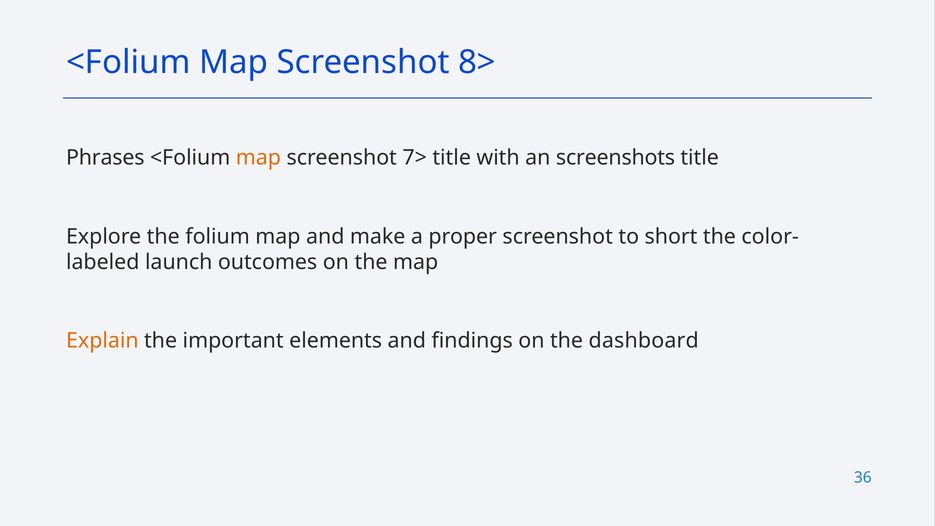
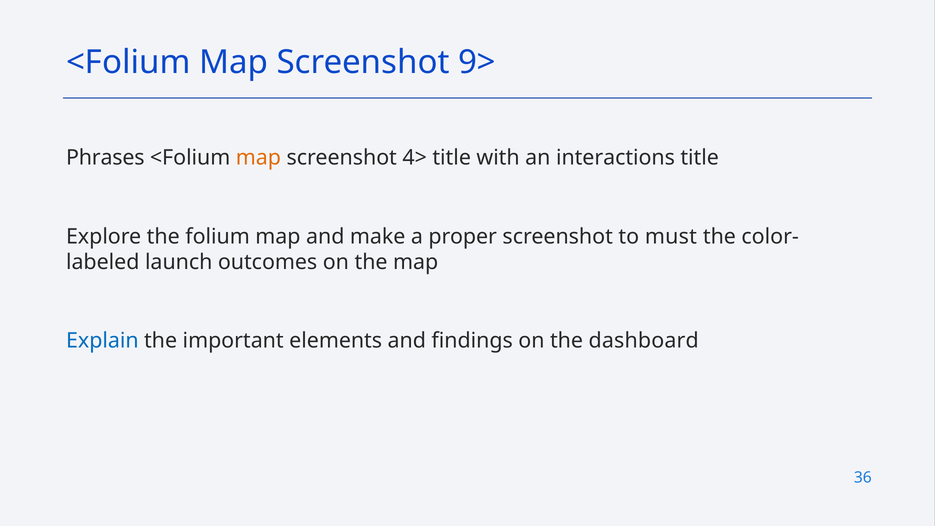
8>: 8> -> 9> (477, 62)
7>: 7> -> 4> (415, 158)
screenshots: screenshots -> interactions (615, 158)
short: short -> must (671, 236)
Explain colour: orange -> blue (102, 341)
